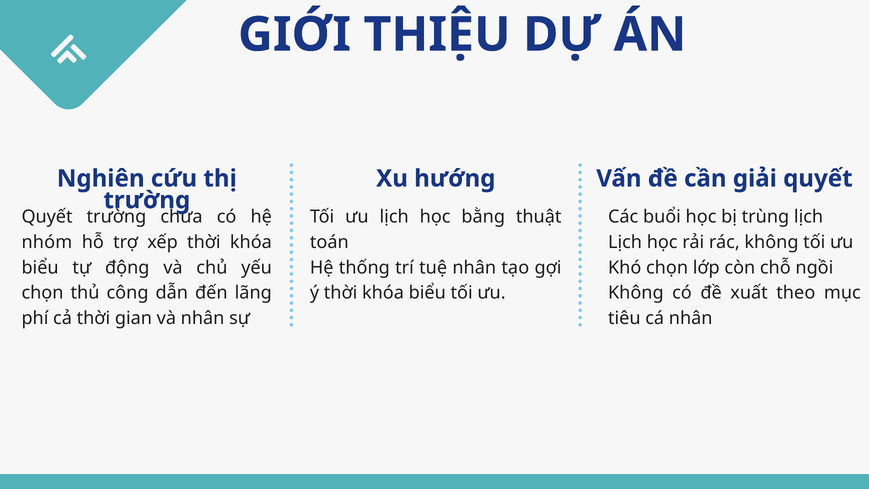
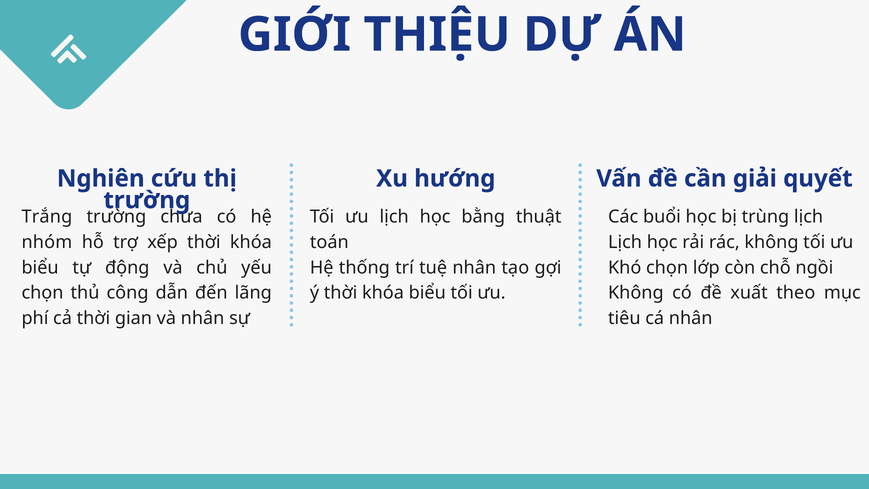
Quyết: Quyết -> Trắng (47, 217)
